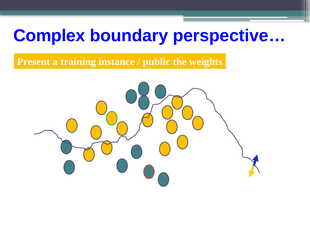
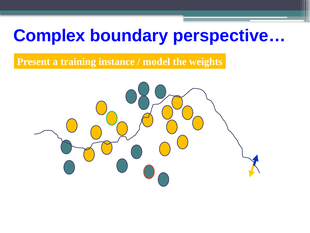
public: public -> model (156, 62)
